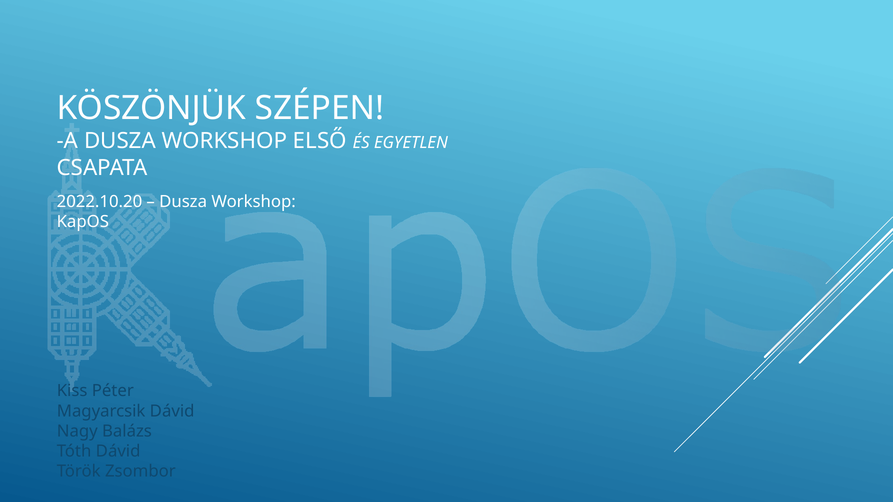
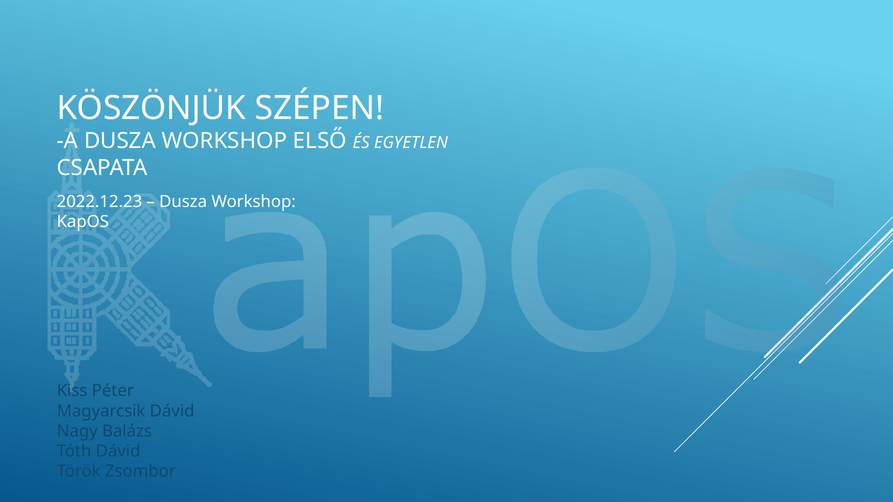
2022.10.20: 2022.10.20 -> 2022.12.23 (99, 202)
